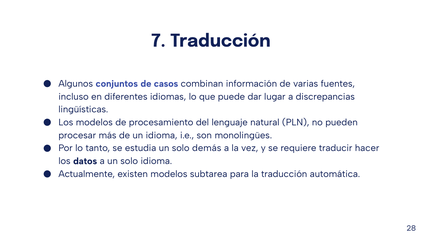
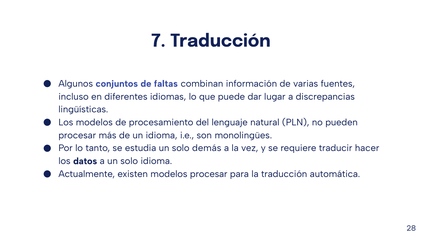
casos: casos -> faltas (166, 84)
modelos subtarea: subtarea -> procesar (209, 174)
